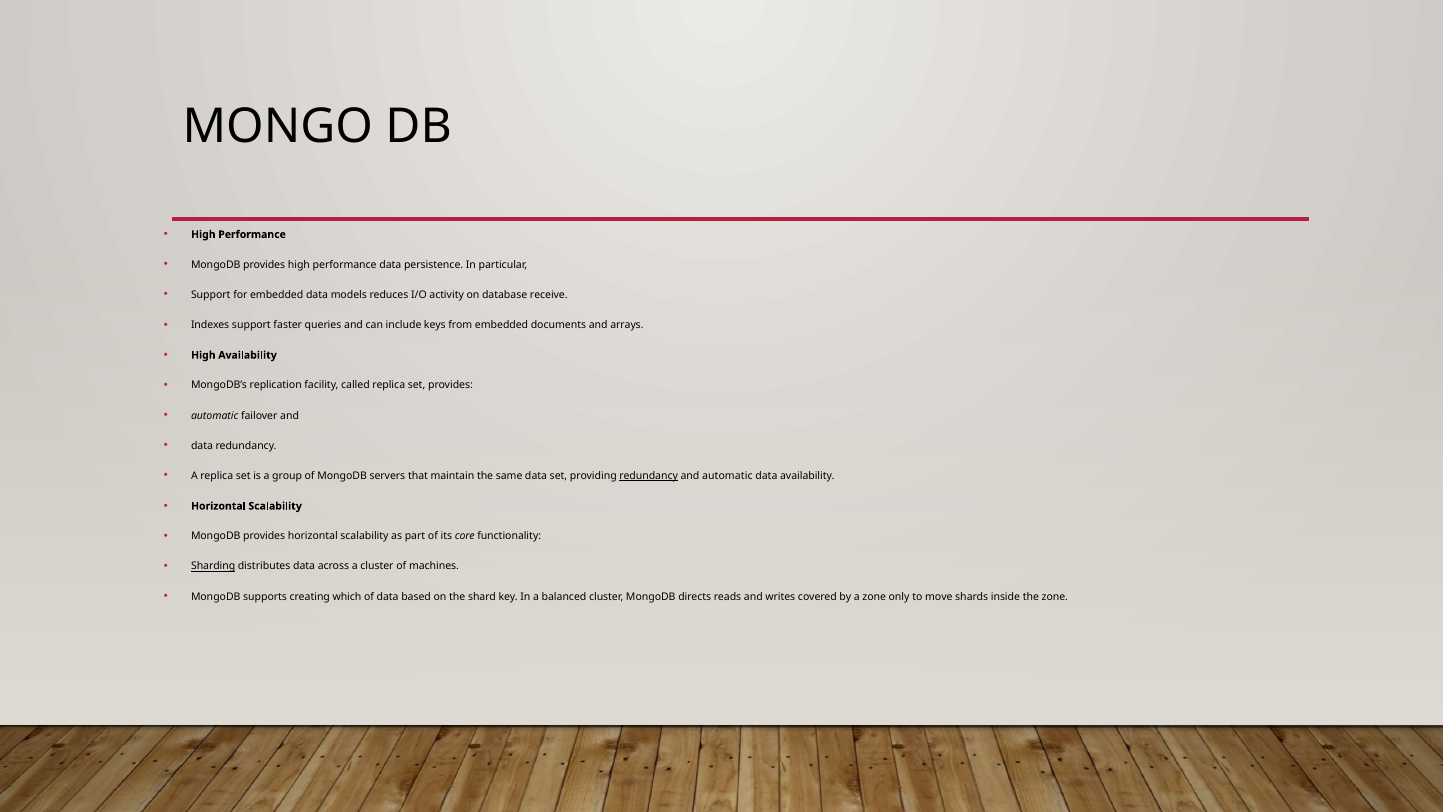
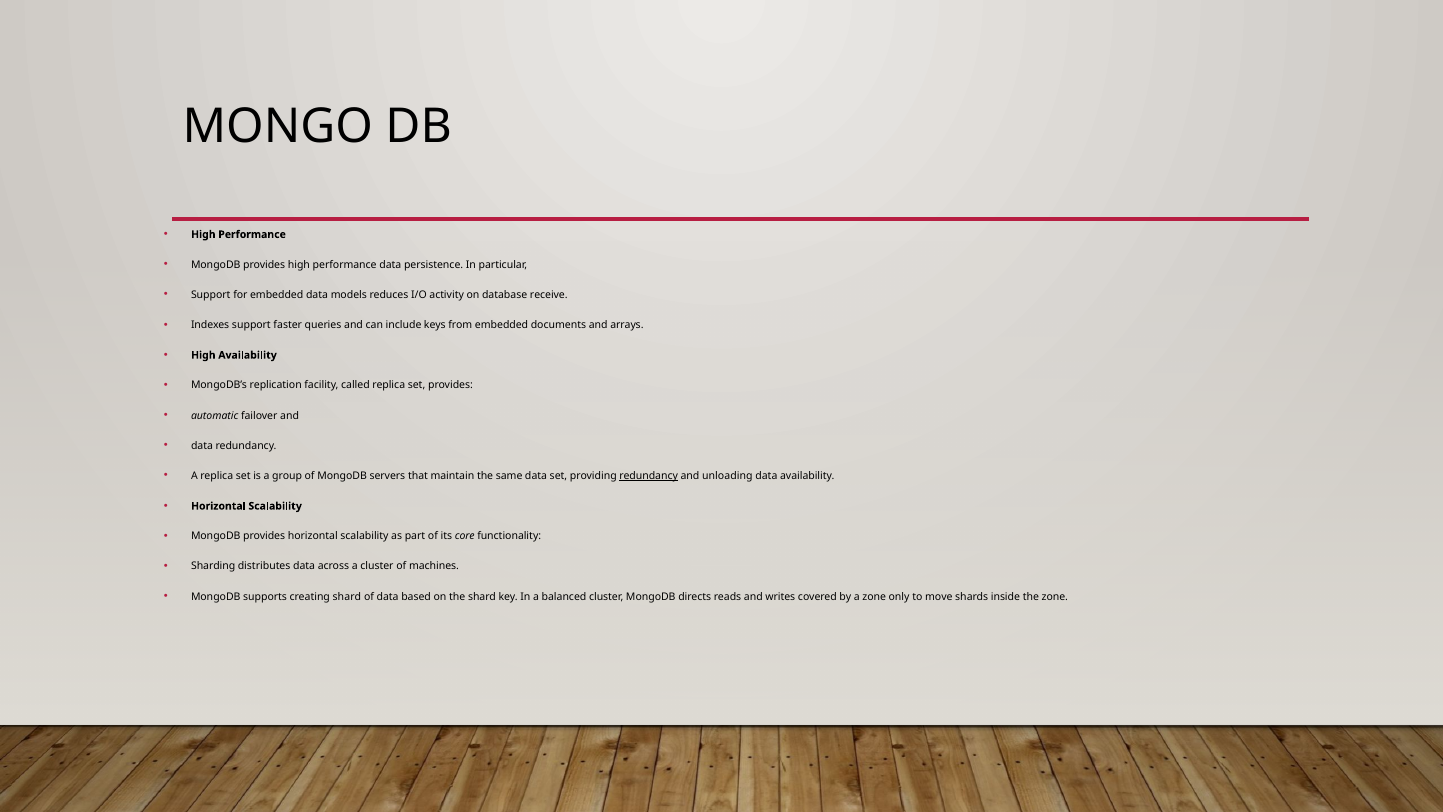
and automatic: automatic -> unloading (727, 476)
Sharding underline: present -> none (213, 566)
creating which: which -> shard (347, 596)
